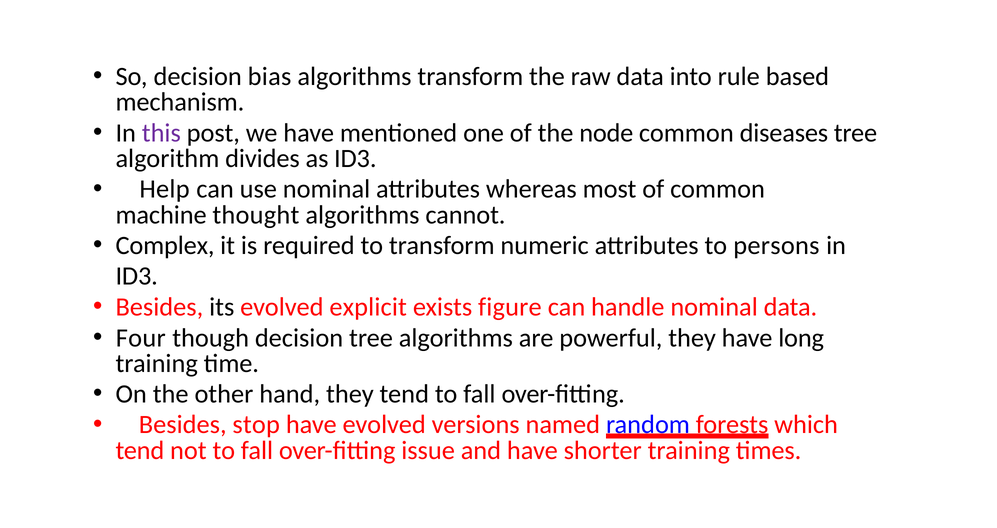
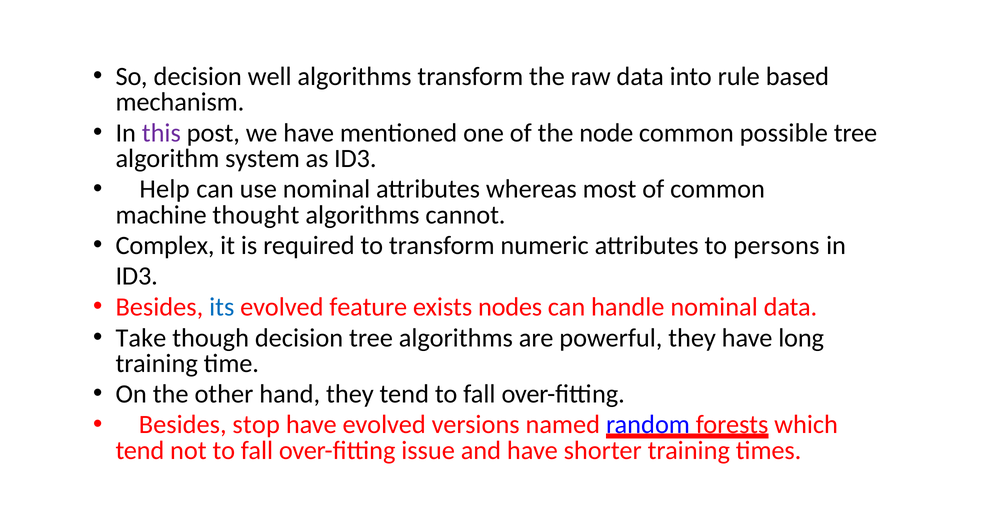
bias: bias -> well (270, 76)
diseases: diseases -> possible (784, 133)
divides: divides -> system (263, 158)
its colour: black -> blue (222, 307)
explicit: explicit -> feature (368, 307)
figure: figure -> nodes (510, 307)
Four: Four -> Take (141, 338)
